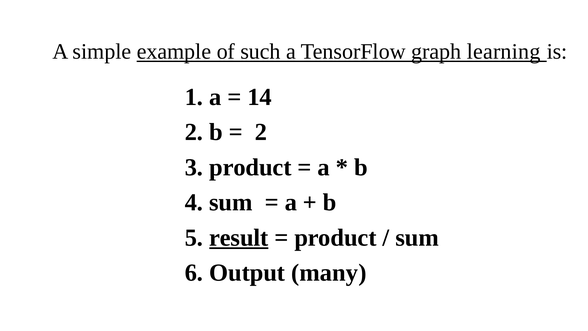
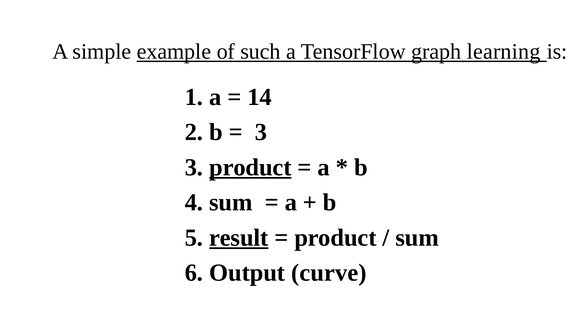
2: 2 -> 3 (261, 132)
product underline: none -> present (250, 167)
many: many -> curve (329, 273)
